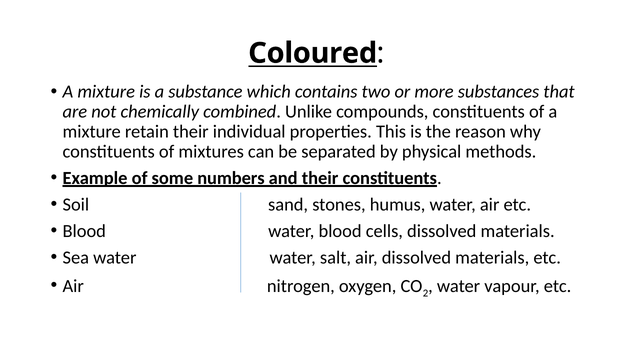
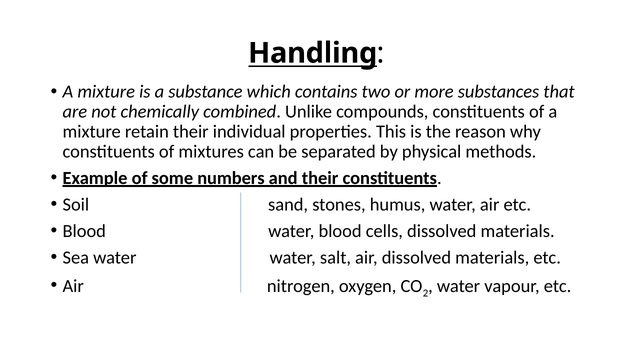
Coloured: Coloured -> Handling (313, 53)
